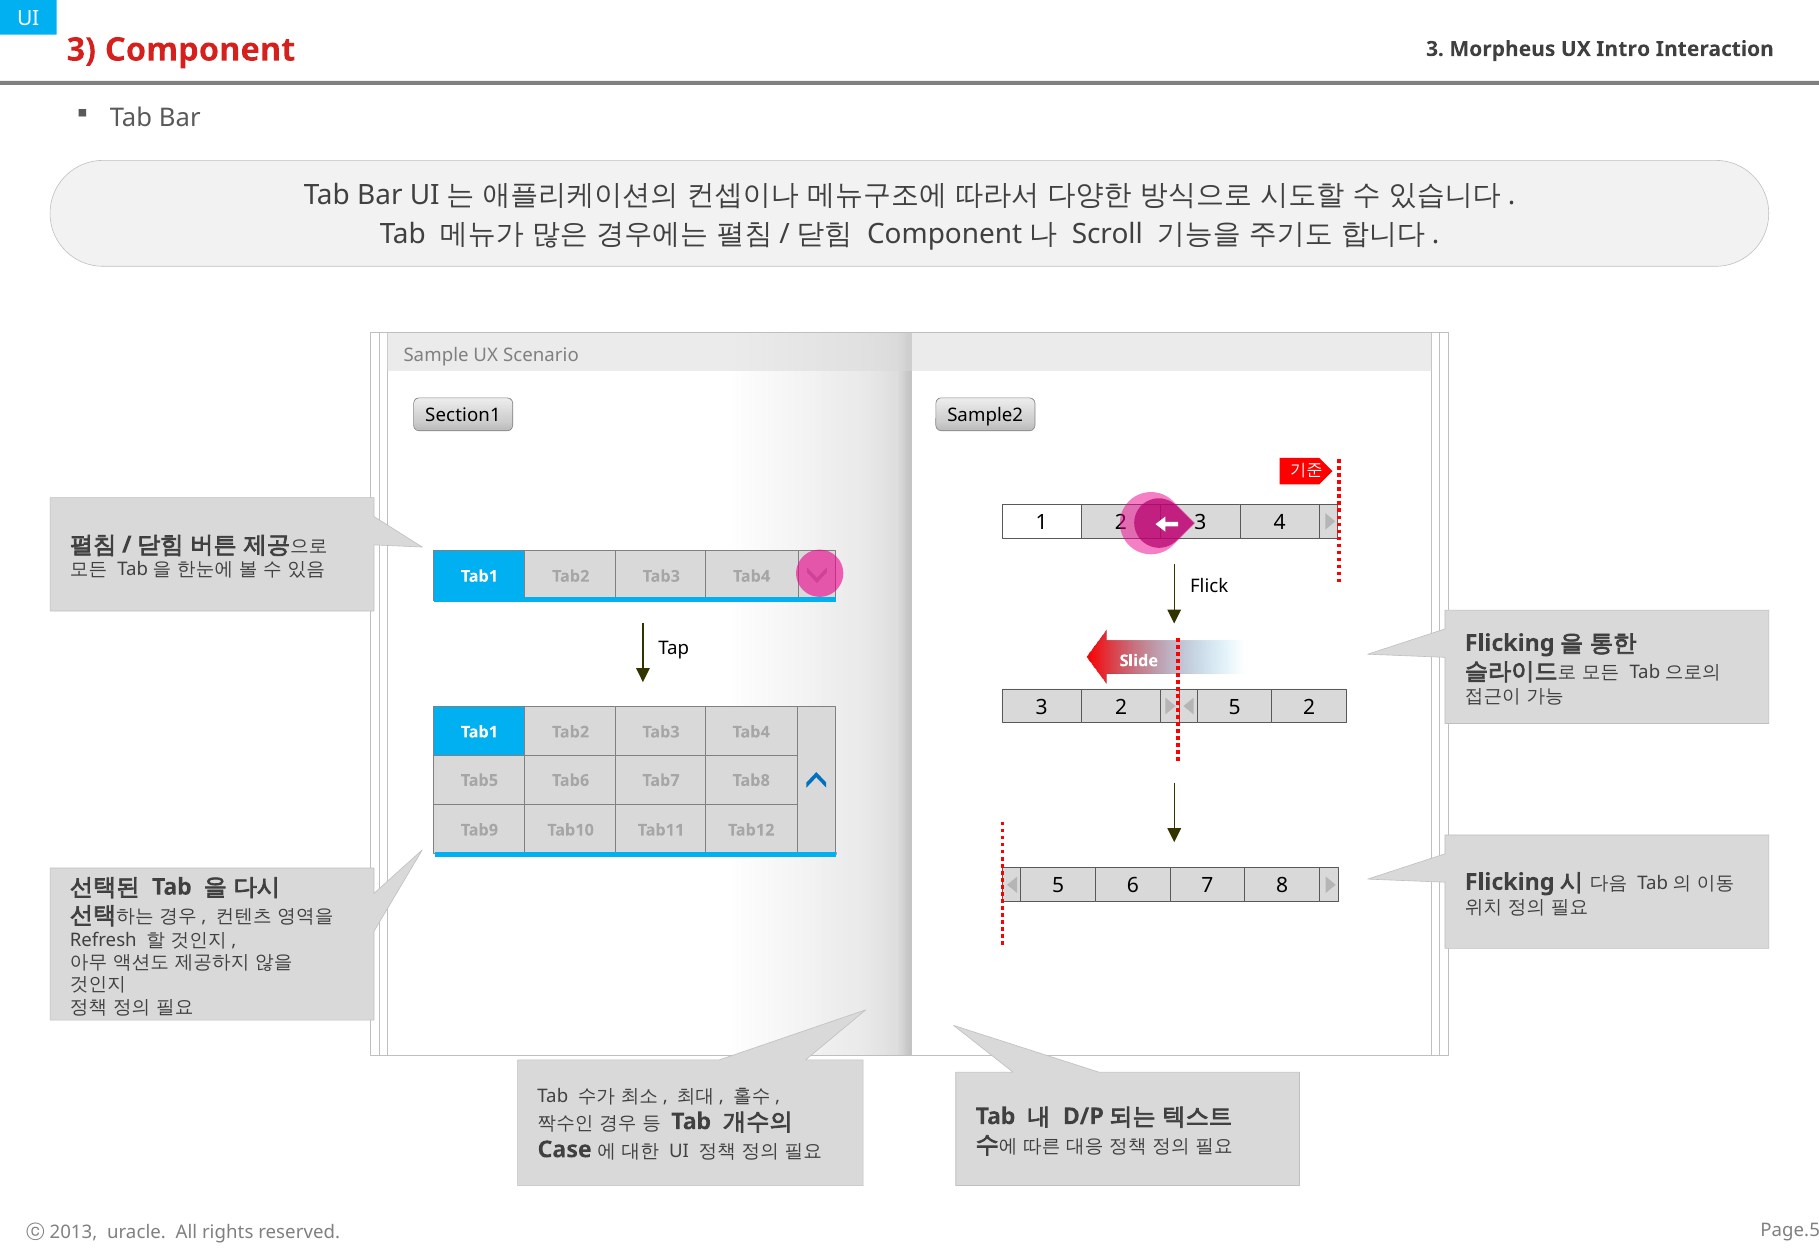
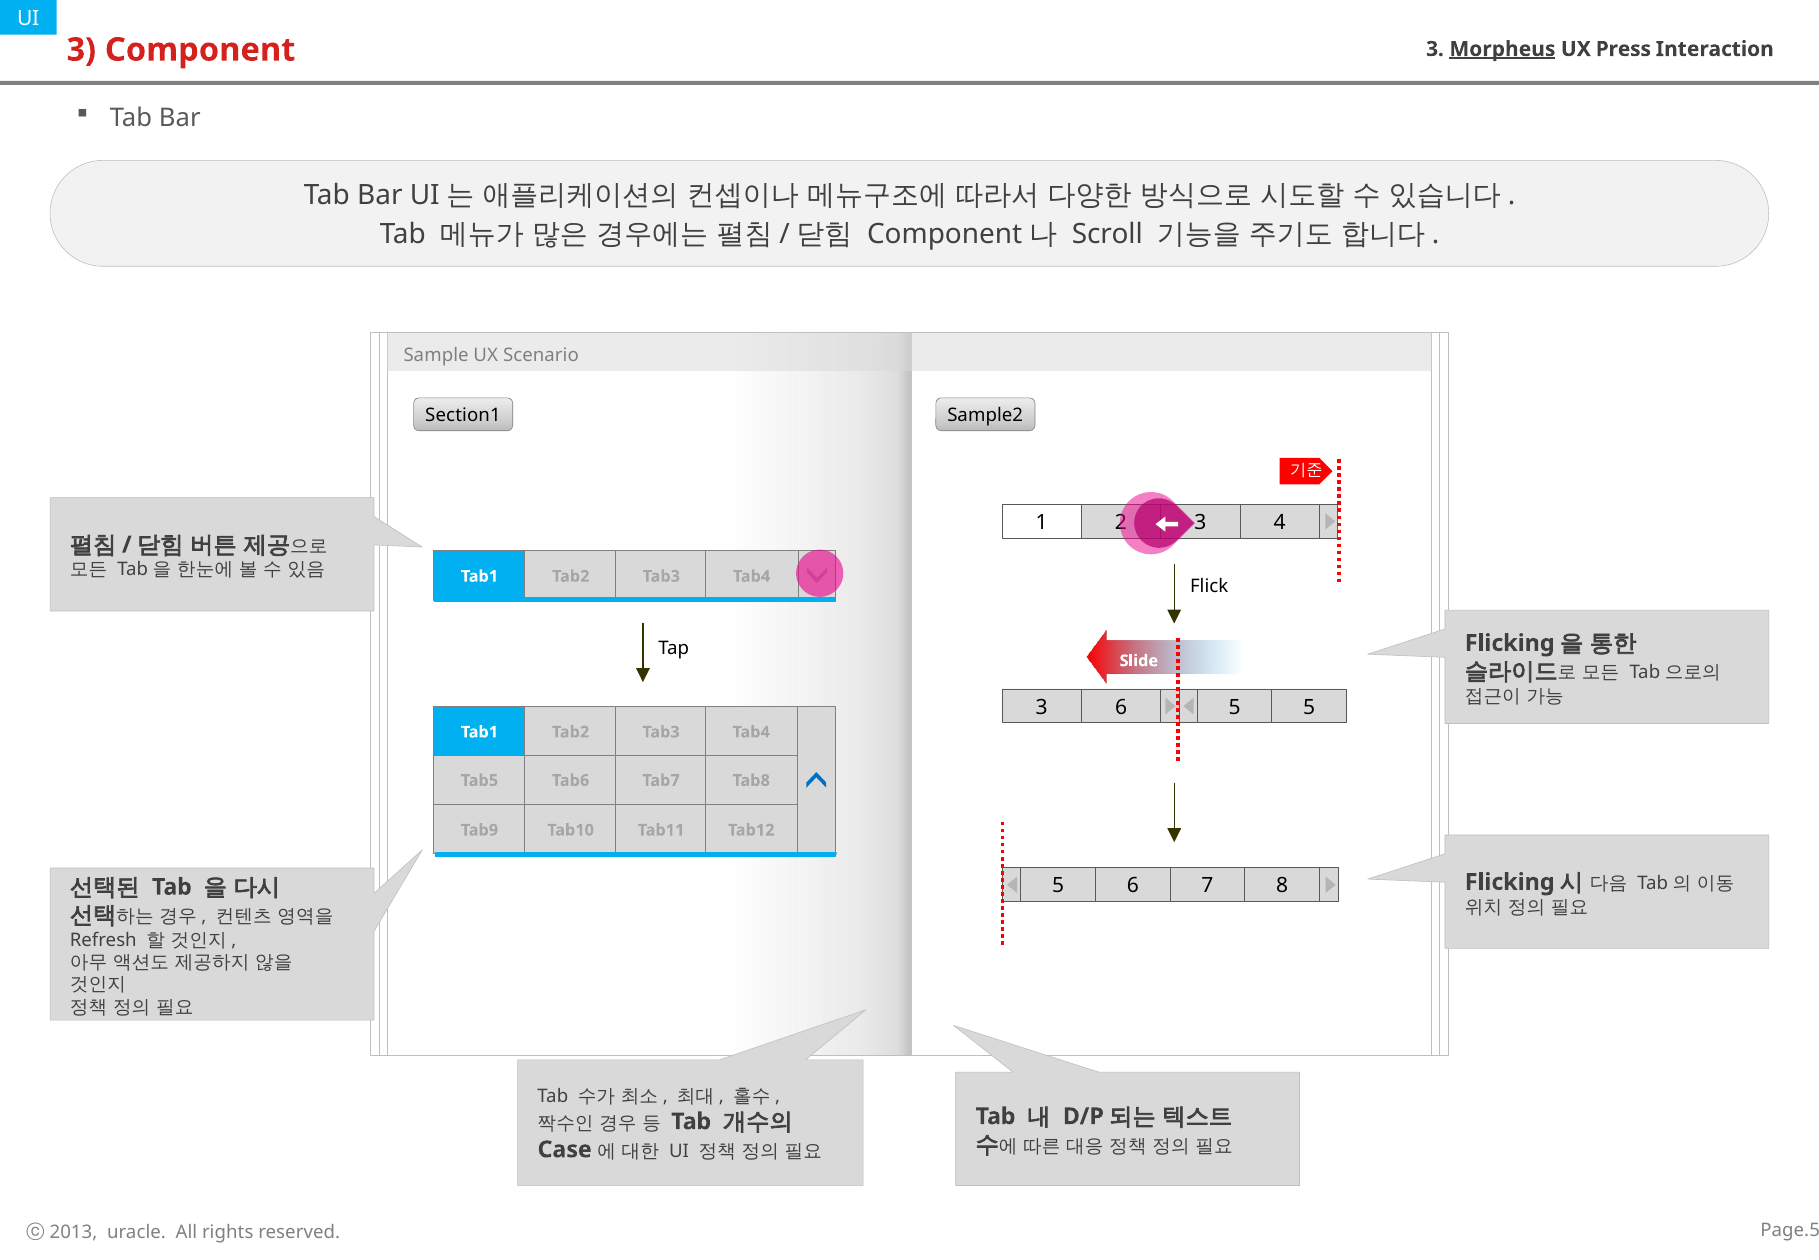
Morpheus underline: none -> present (1502, 49)
Intro: Intro -> Press (1623, 49)
3 2: 2 -> 6 (1121, 707)
5 2: 2 -> 5 (1309, 707)
